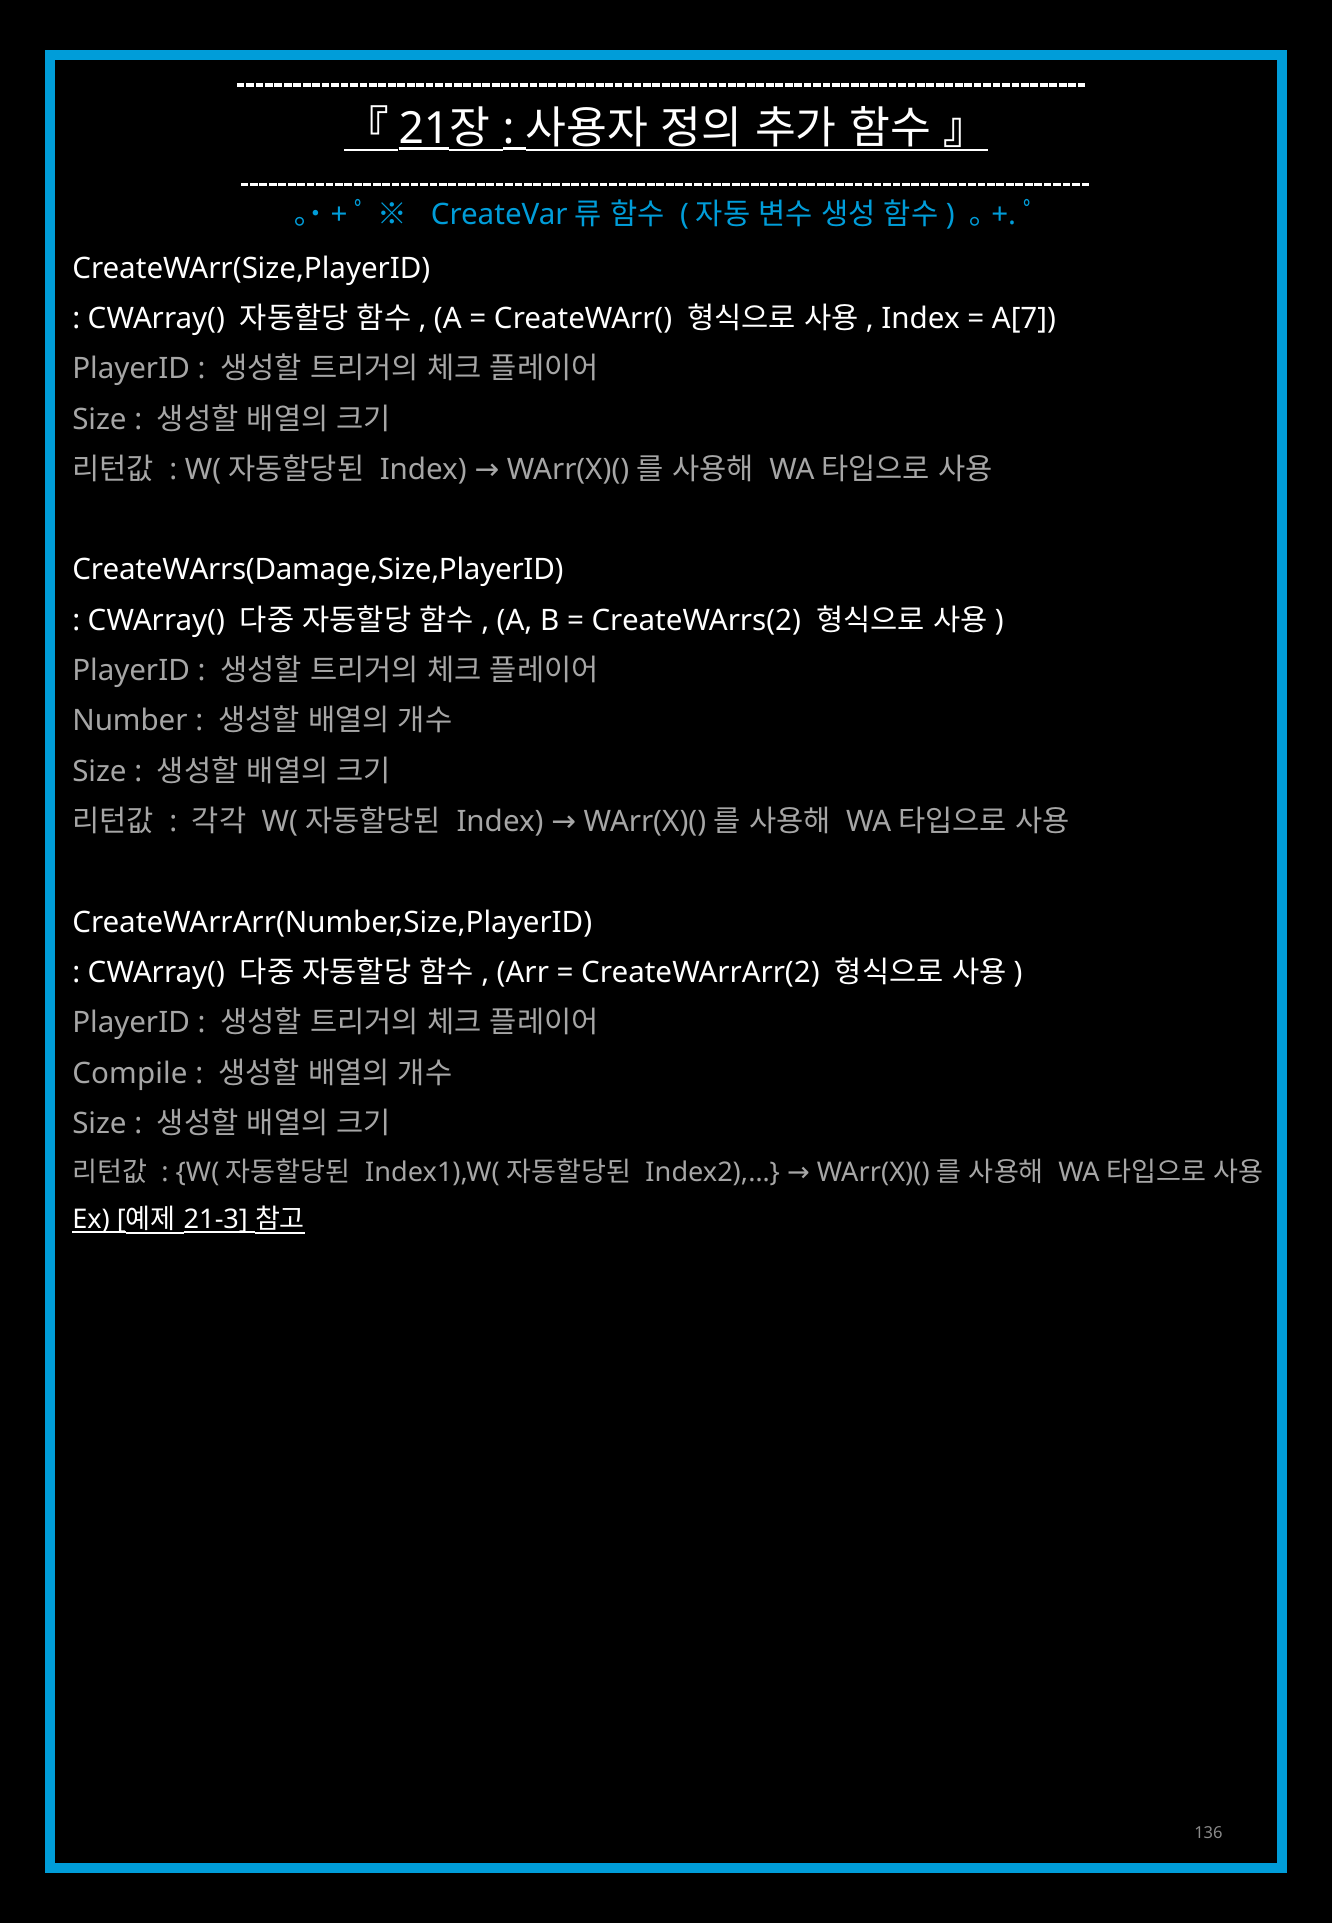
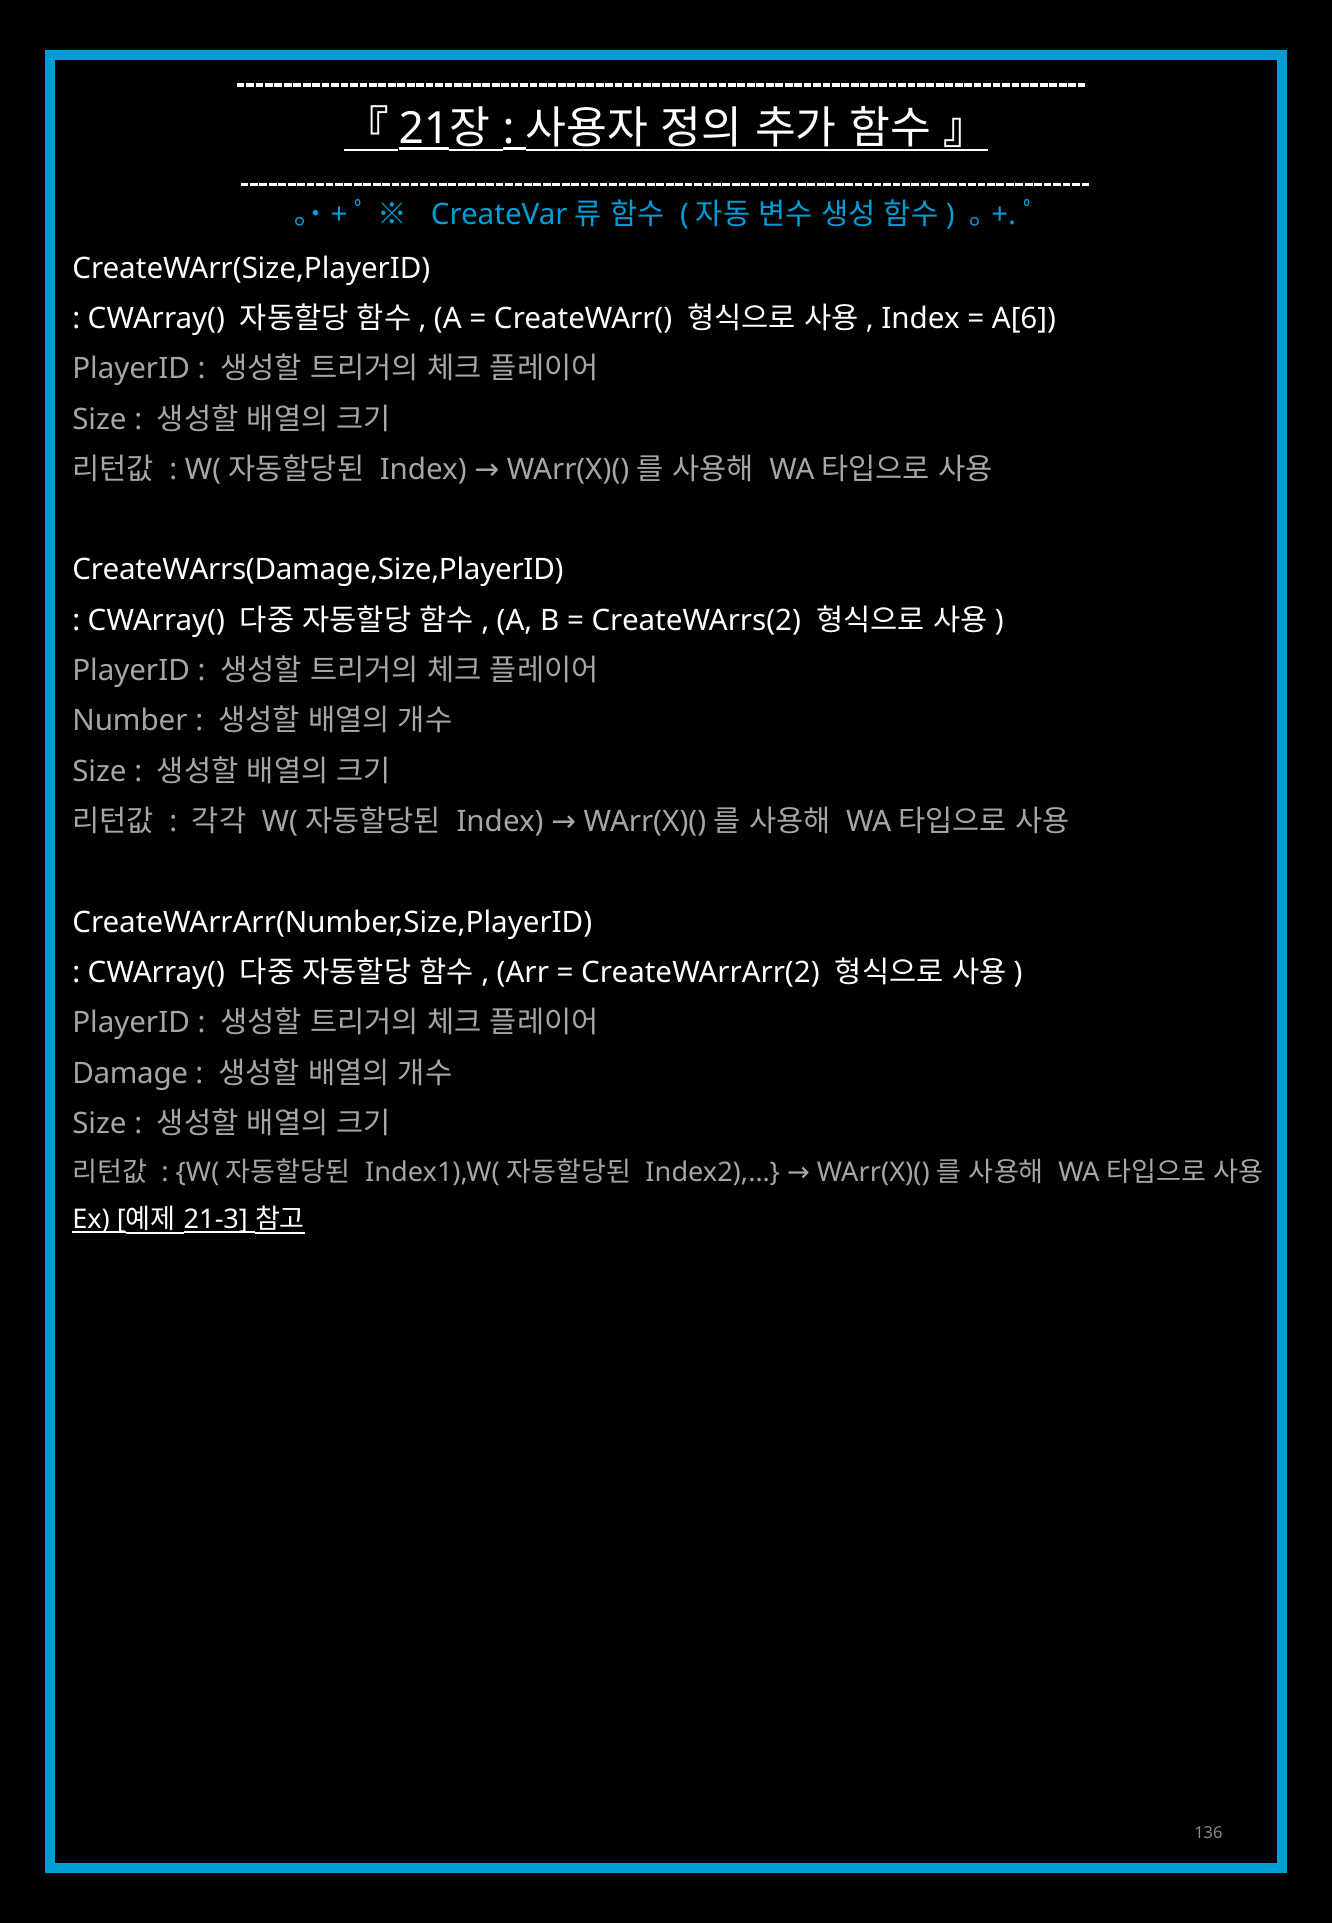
A[7: A[7 -> A[6 (1024, 319)
Compile: Compile -> Damage (130, 1074)
